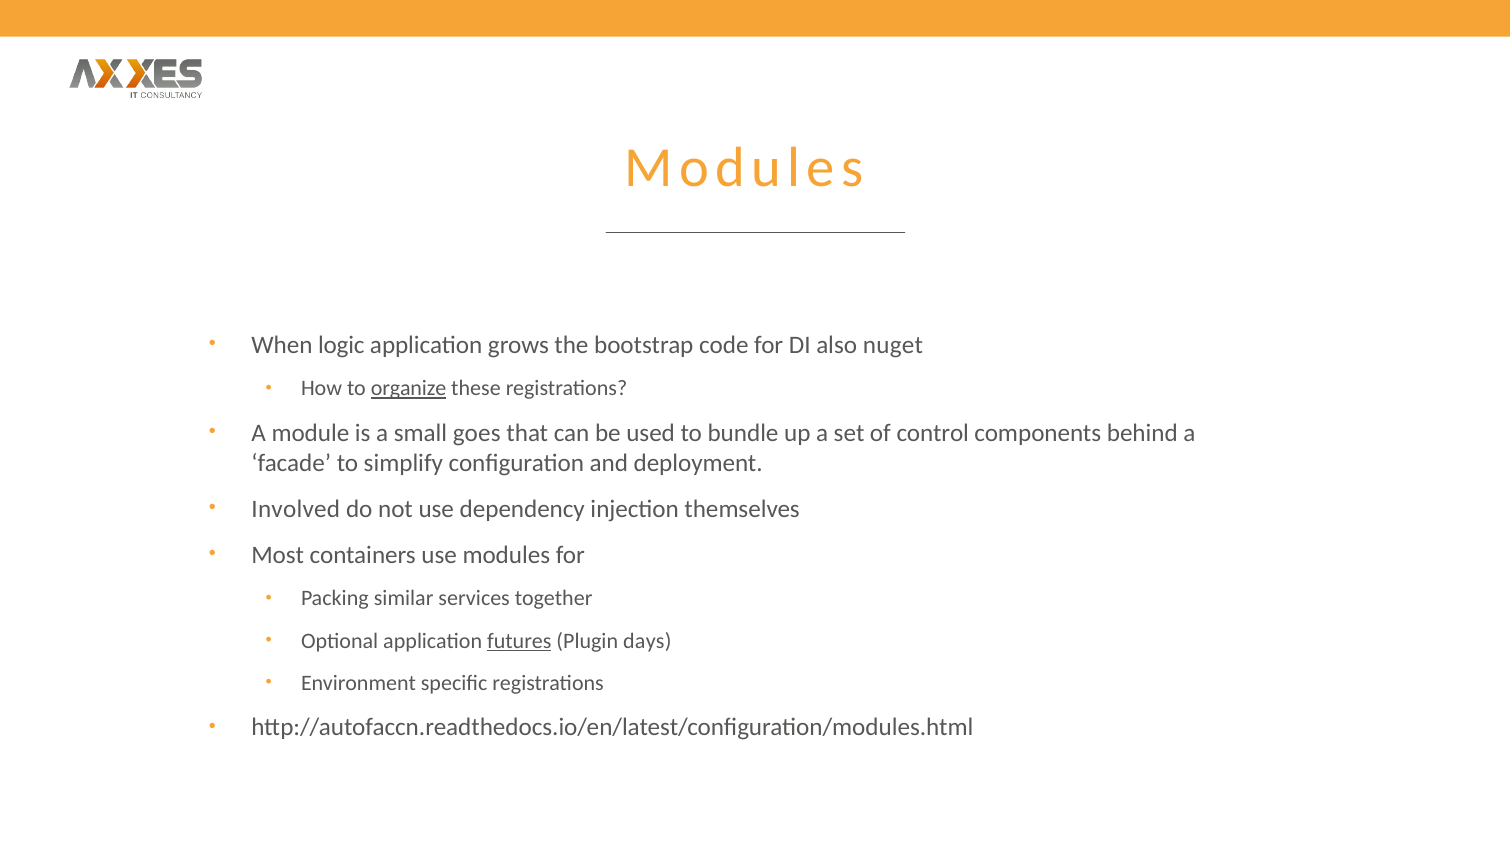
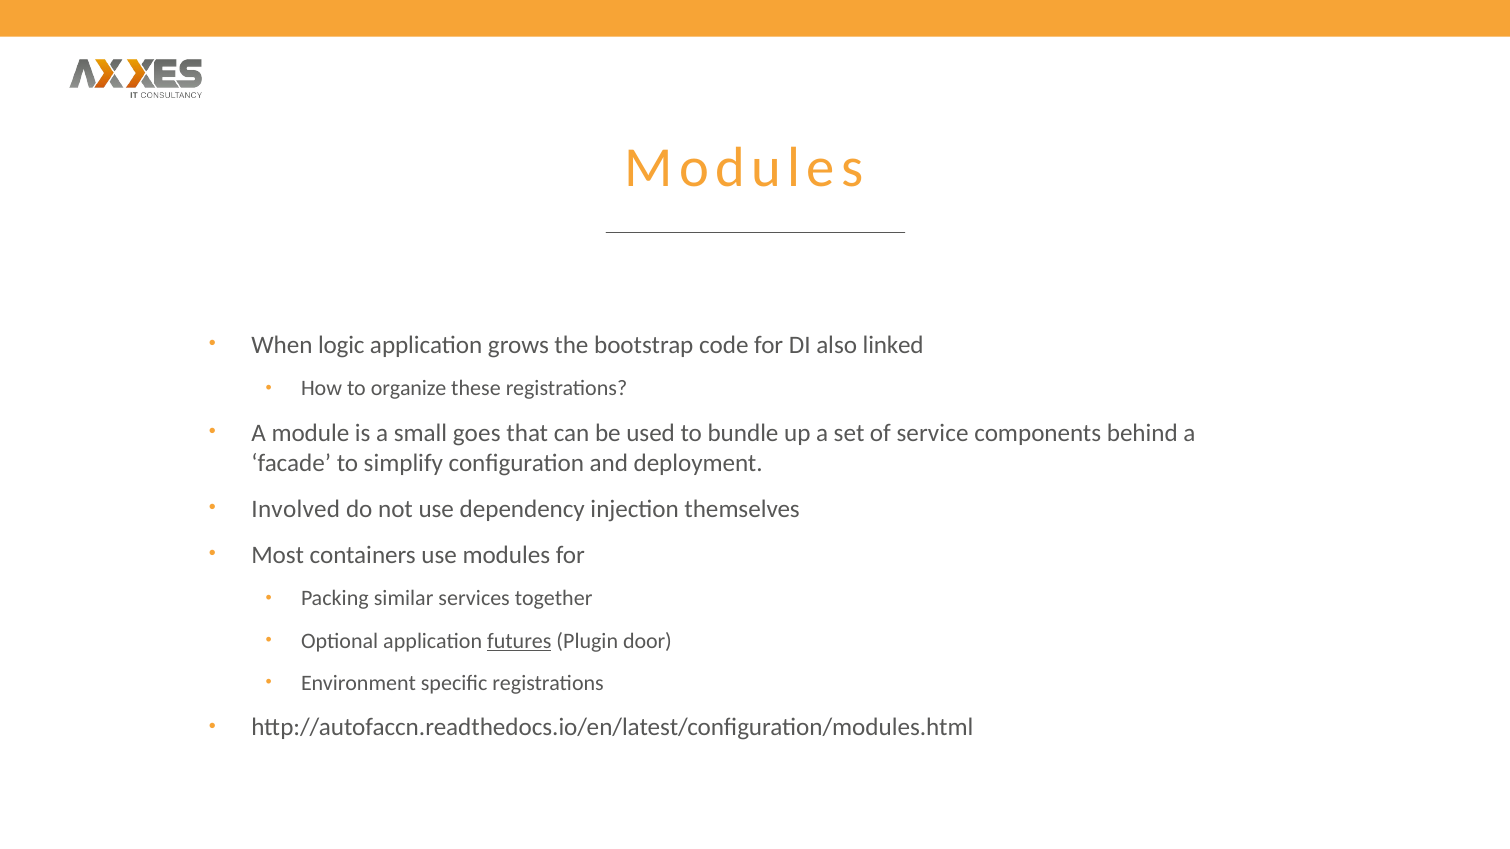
nuget: nuget -> linked (893, 345)
organize underline: present -> none (409, 389)
control: control -> service (933, 433)
days: days -> door (647, 641)
